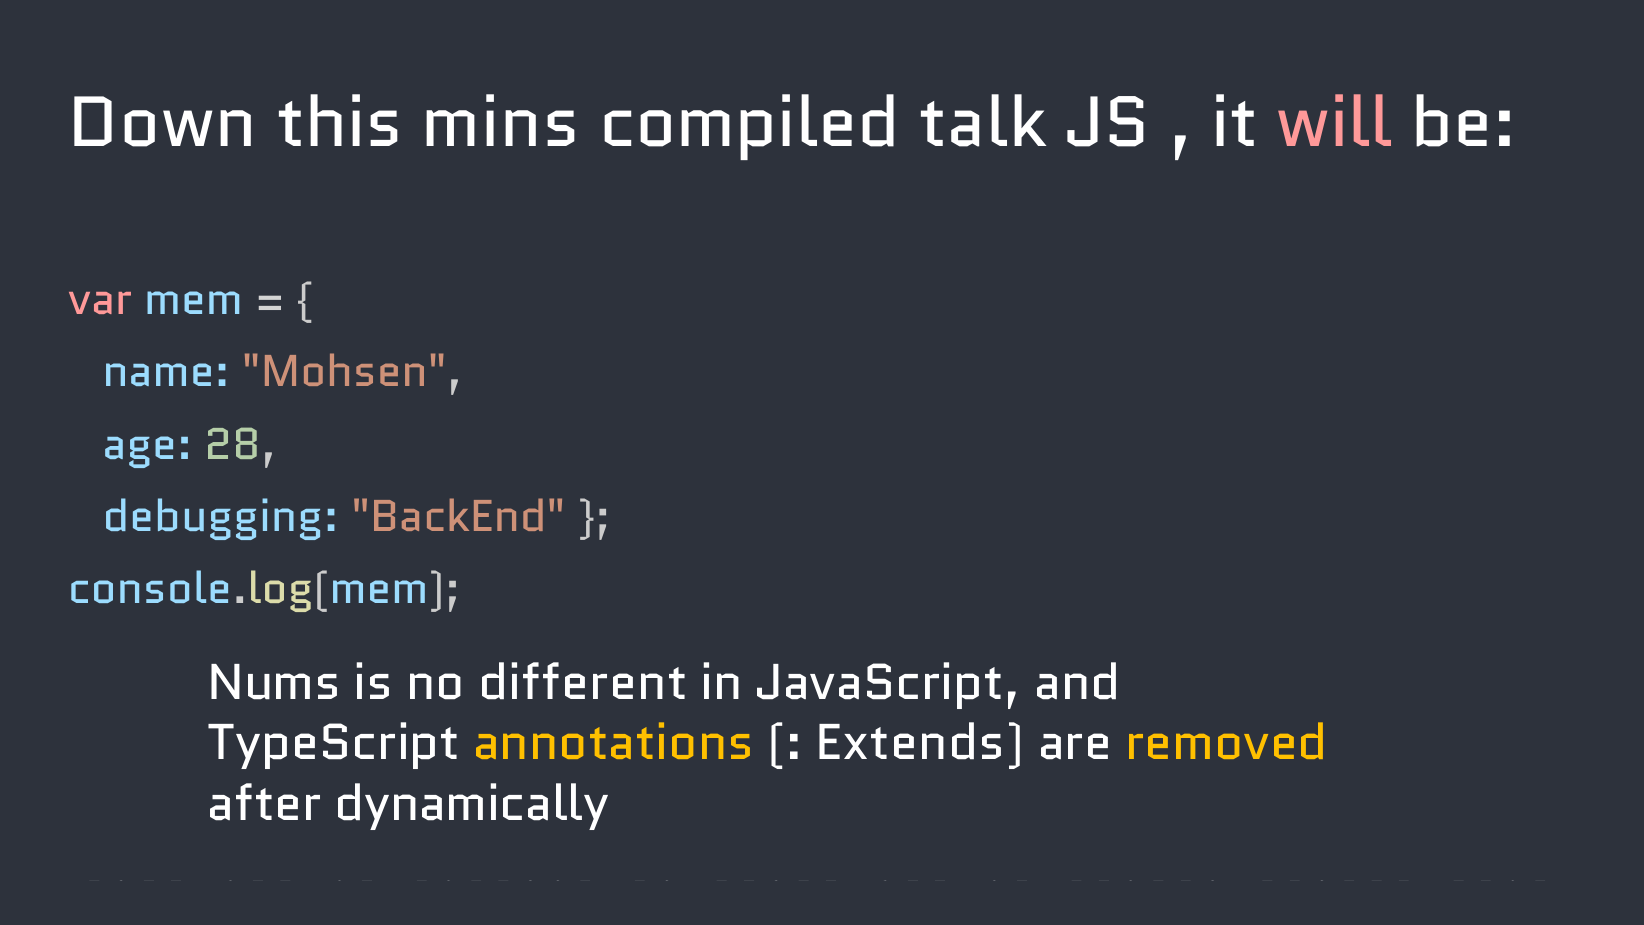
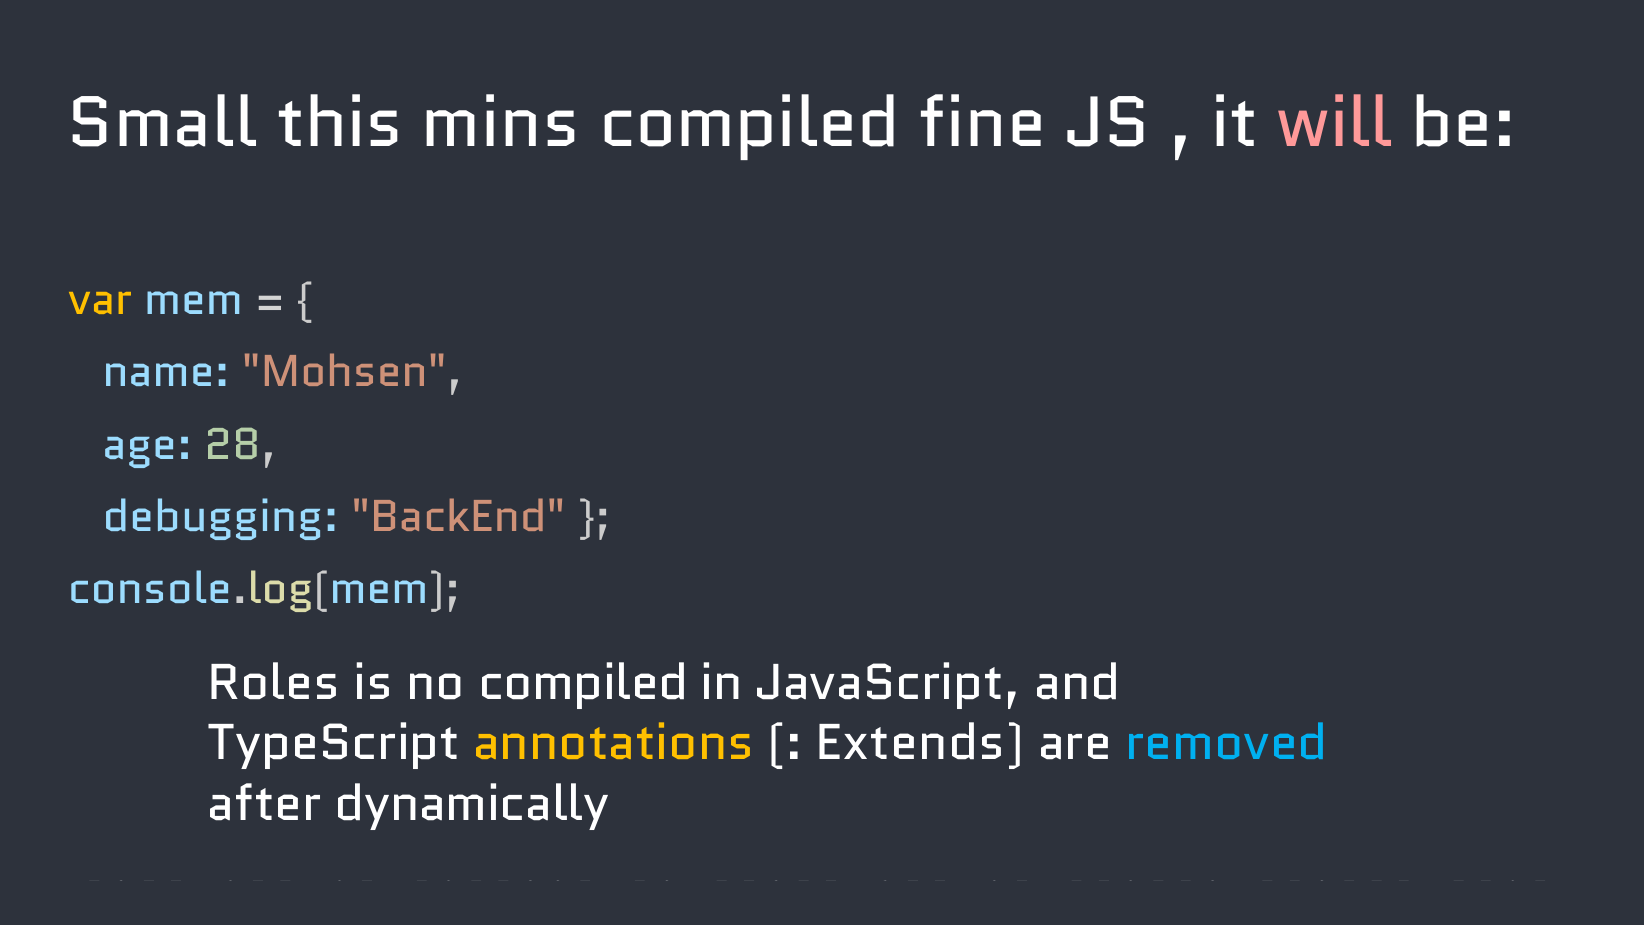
Down: Down -> Small (163, 123)
talk: talk -> fine (983, 123)
var colour: pink -> yellow (100, 300)
Nums: Nums -> Roles (274, 683)
no different: different -> compiled (583, 683)
removed colour: yellow -> light blue (1226, 743)
